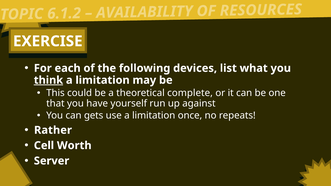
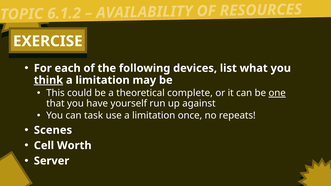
one underline: none -> present (277, 93)
gets: gets -> task (94, 116)
Rather: Rather -> Scenes (53, 130)
